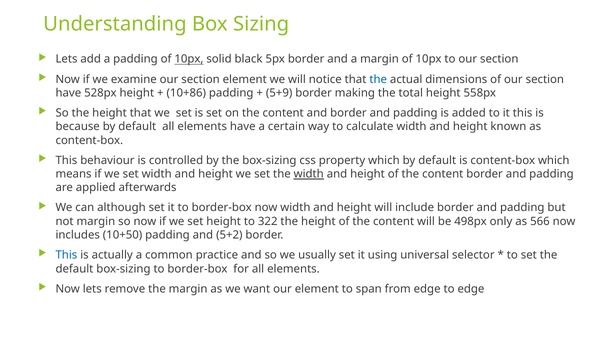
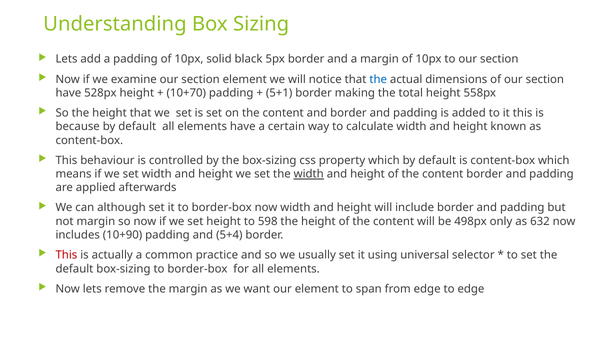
10px underline: present -> none (189, 59)
10+86: 10+86 -> 10+70 (186, 93)
5+9: 5+9 -> 5+1 (279, 93)
322: 322 -> 598 (268, 222)
566: 566 -> 632 (540, 222)
10+50: 10+50 -> 10+90 (123, 235)
5+2: 5+2 -> 5+4 (229, 235)
This colour: blue -> red (66, 255)
